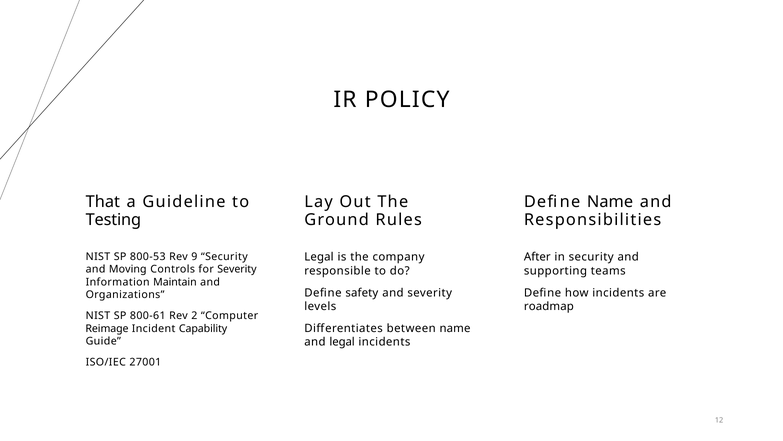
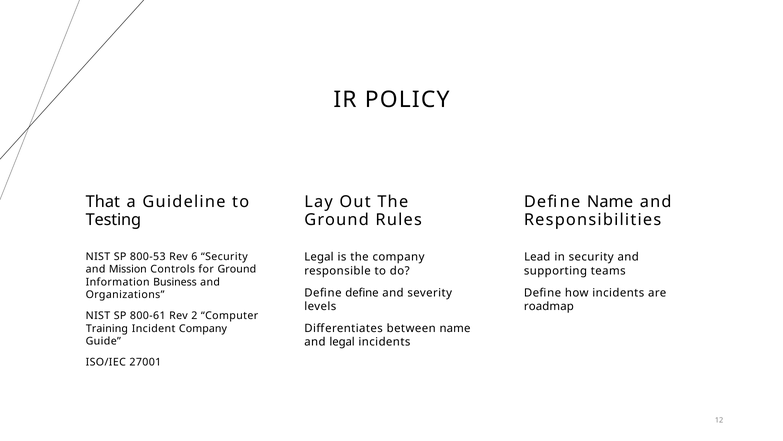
9: 9 -> 6 (194, 256)
After: After -> Lead (537, 257)
Moving: Moving -> Mission (128, 269)
for Severity: Severity -> Ground (237, 269)
Maintain: Maintain -> Business (175, 282)
Define safety: safety -> define (362, 292)
Reimage: Reimage -> Training (107, 328)
Incident Capability: Capability -> Company (203, 328)
